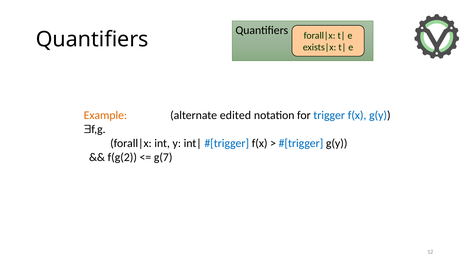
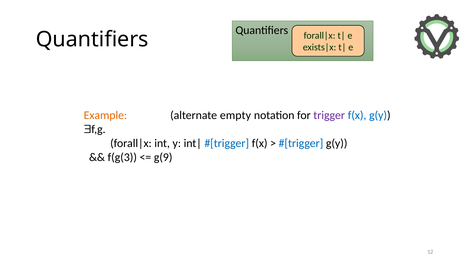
edited: edited -> empty (235, 115)
trigger colour: blue -> purple (329, 115)
f(g(2: f(g(2 -> f(g(3 (122, 157)
g(7: g(7 -> g(9 (163, 157)
